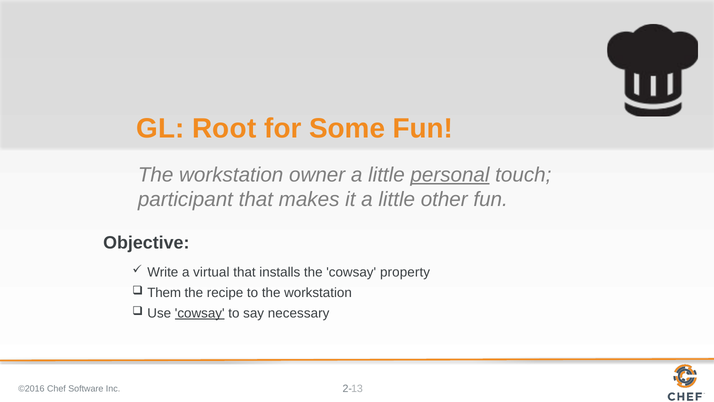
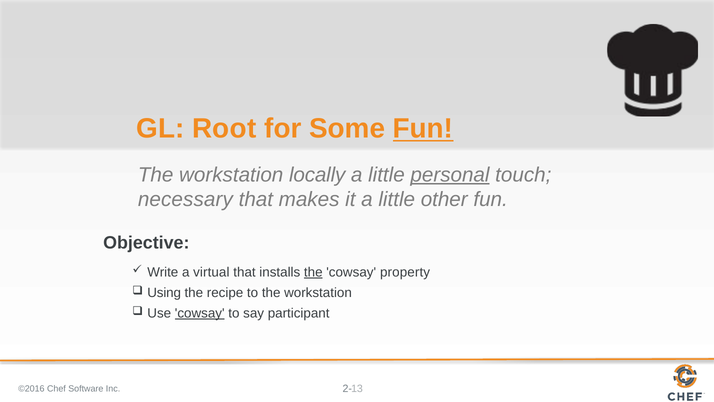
Fun underline: none -> present (423, 129)
owner: owner -> locally (317, 175)
participant: participant -> necessary (185, 199)
the underline: none -> present (313, 272)
Them: Them -> Using (164, 293)
necessary: necessary -> participant (299, 313)
